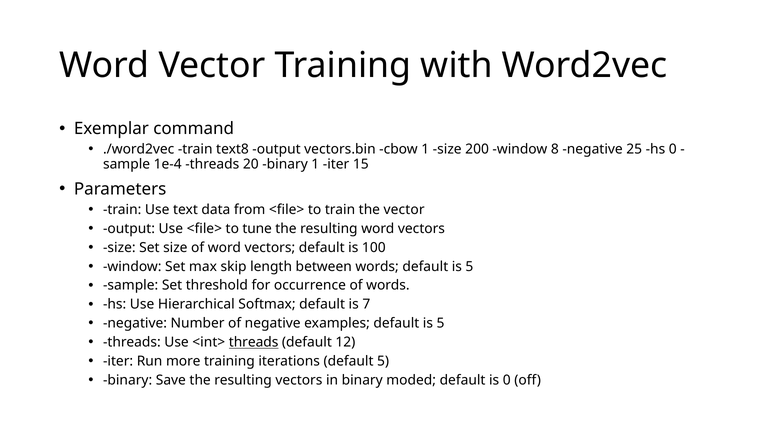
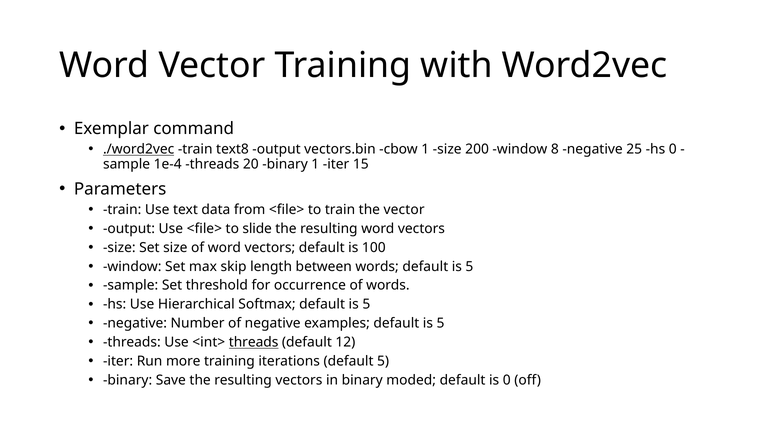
./word2vec underline: none -> present (139, 149)
tune: tune -> slide (257, 228)
Softmax default is 7: 7 -> 5 (366, 304)
